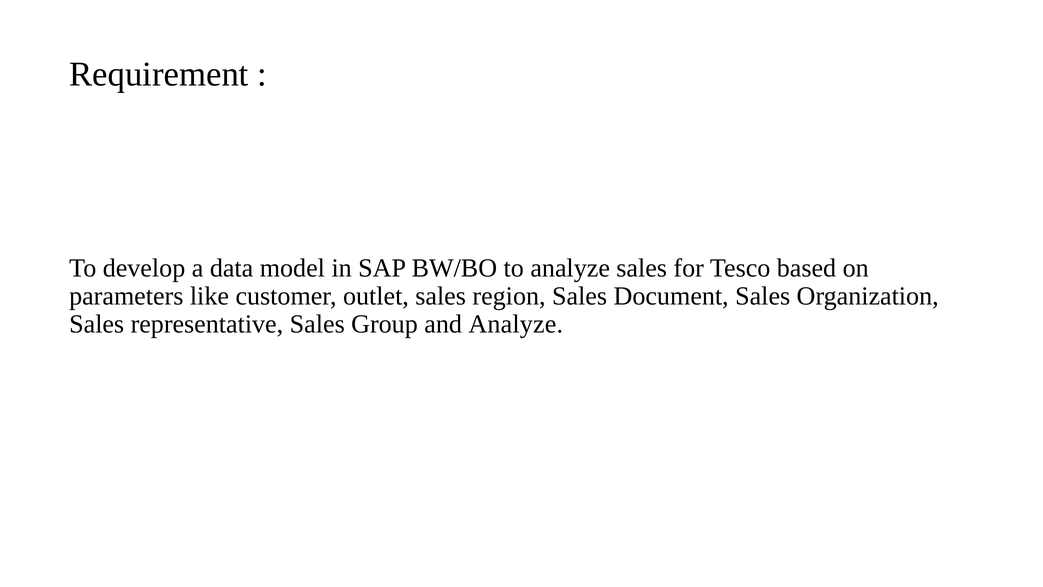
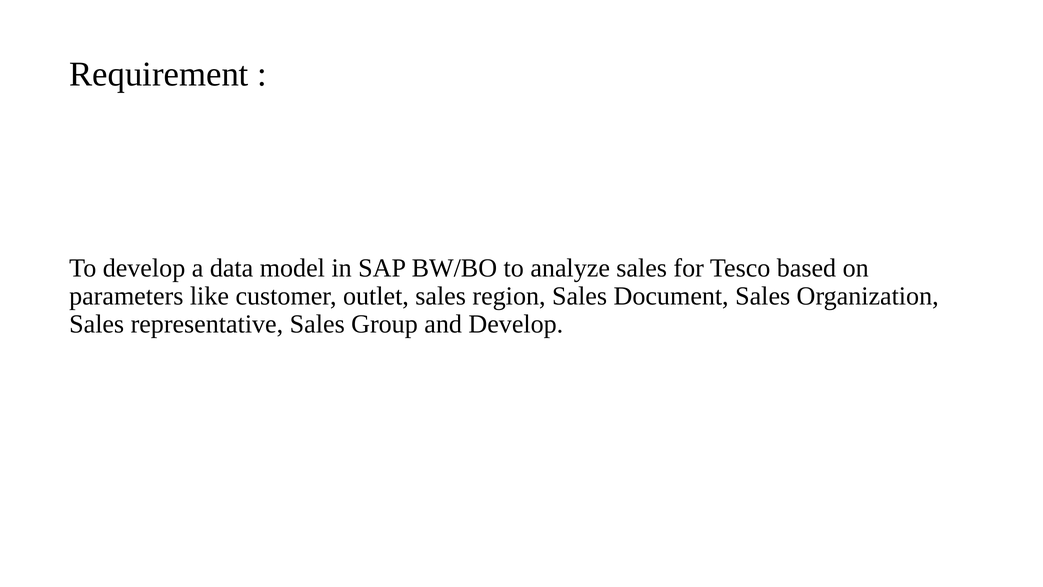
and Analyze: Analyze -> Develop (516, 324)
